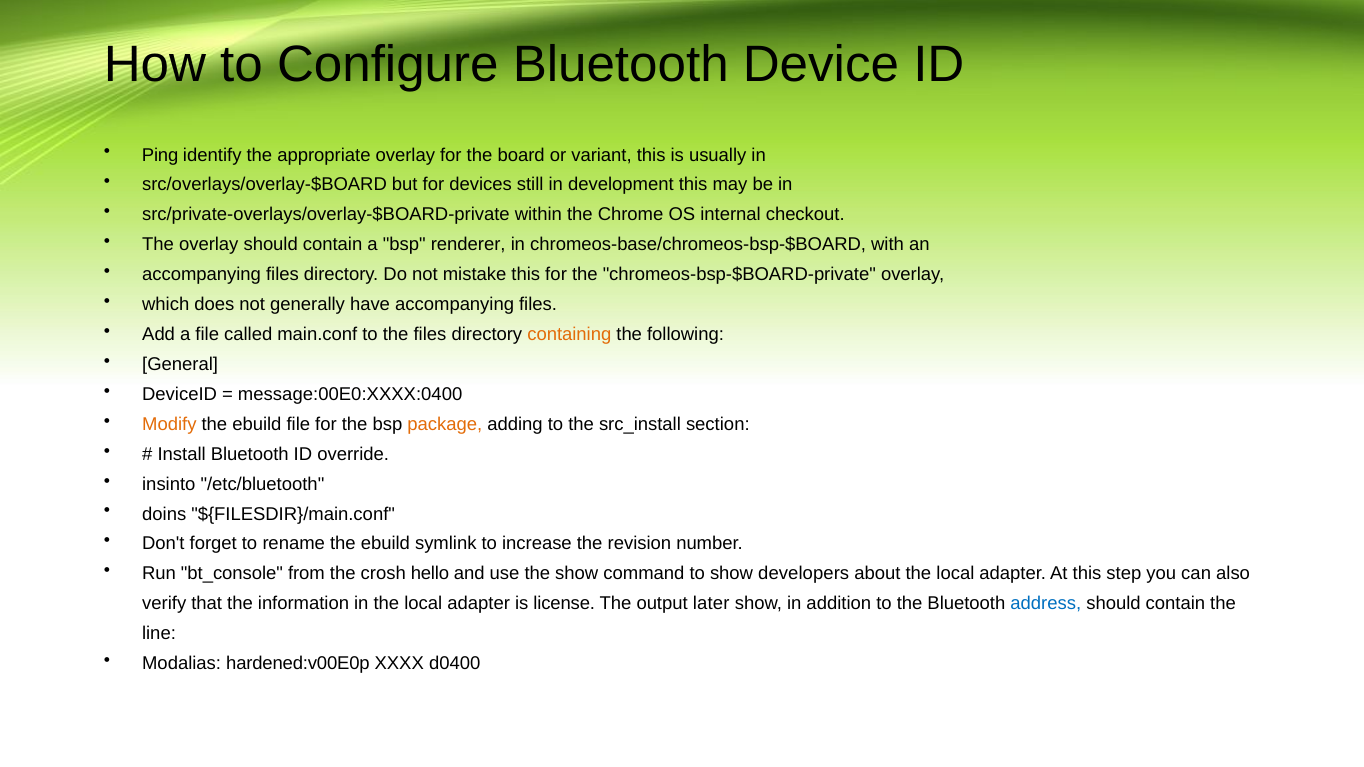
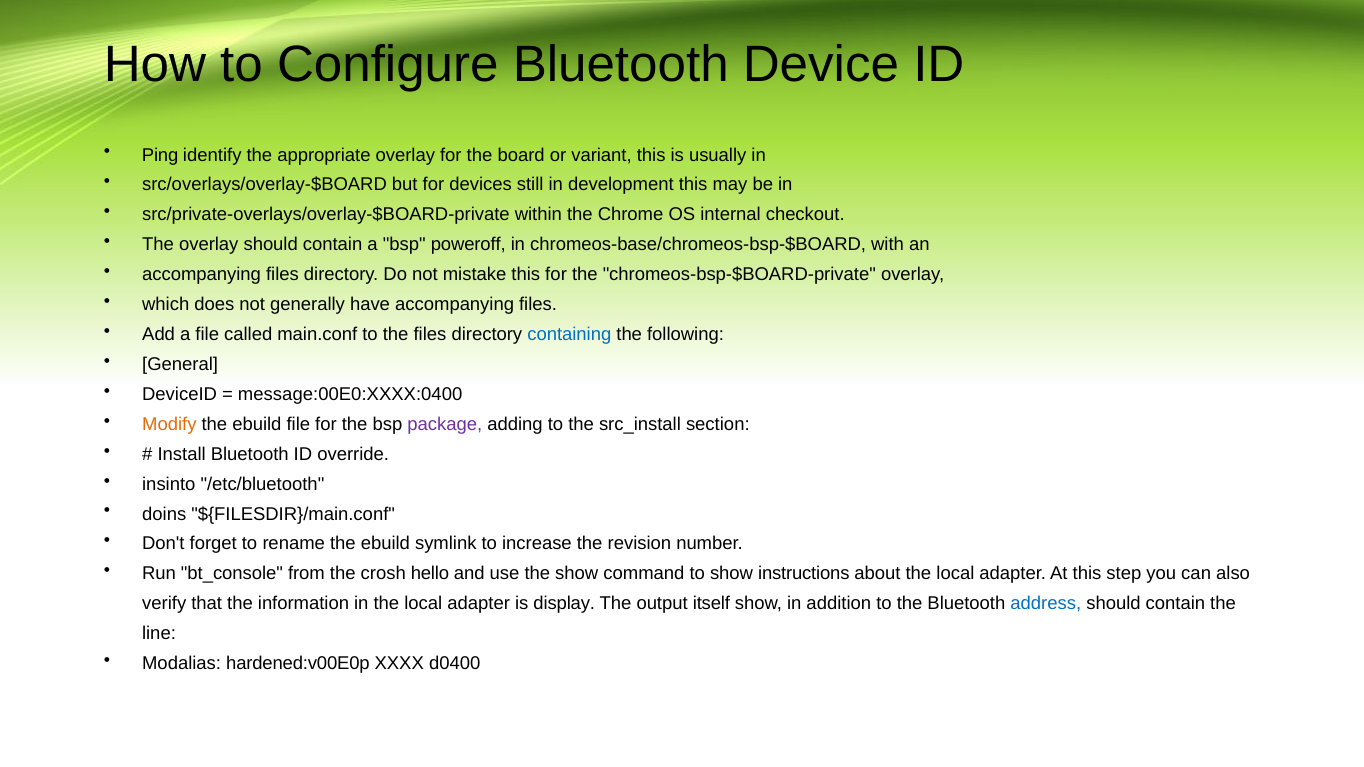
renderer: renderer -> poweroff (468, 245)
containing colour: orange -> blue (569, 335)
package colour: orange -> purple (445, 424)
developers: developers -> instructions (804, 574)
license: license -> display (564, 604)
later: later -> itself (711, 604)
